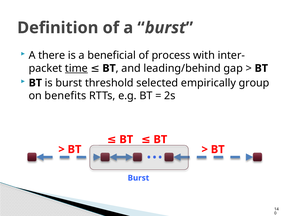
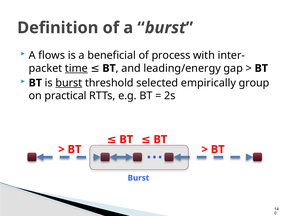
there: there -> flows (52, 55)
leading/behind: leading/behind -> leading/energy (182, 68)
burst underline: none -> present (69, 83)
benefits: benefits -> practical (66, 95)
